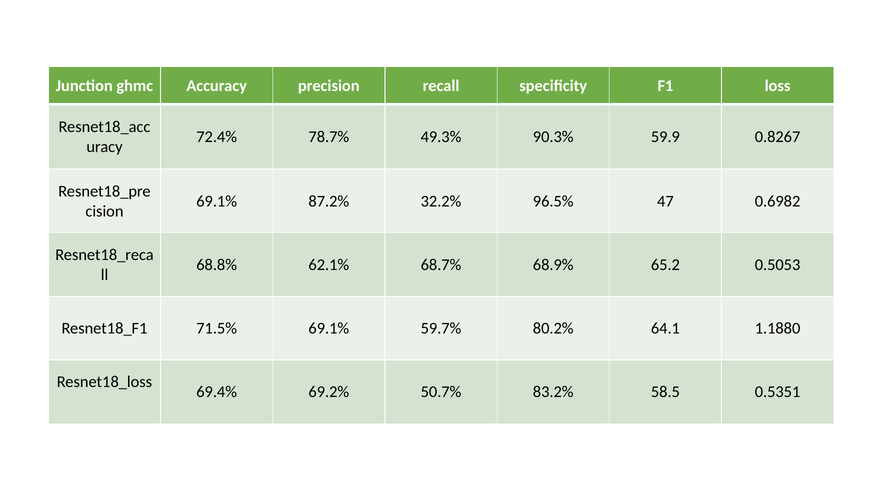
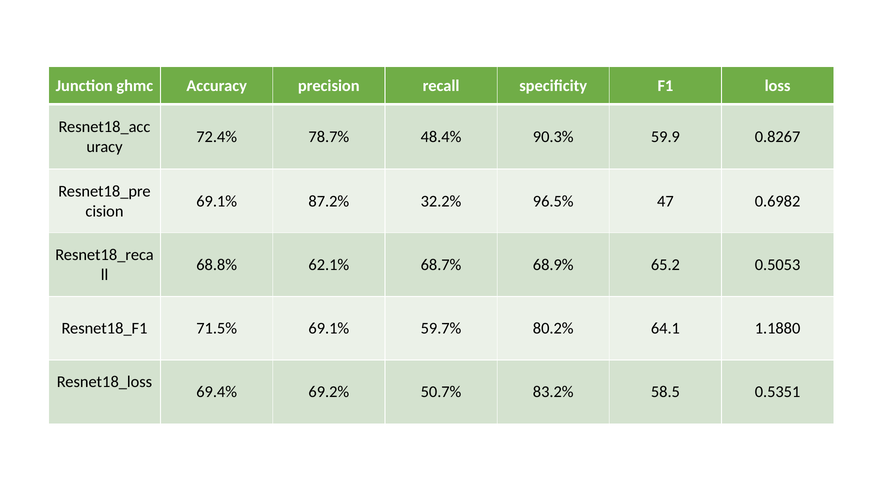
49.3%: 49.3% -> 48.4% (441, 137)
